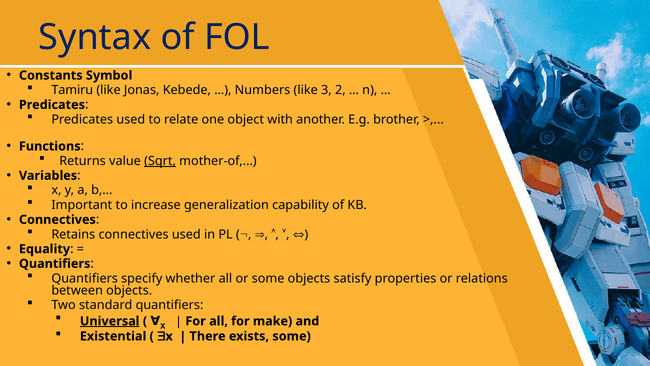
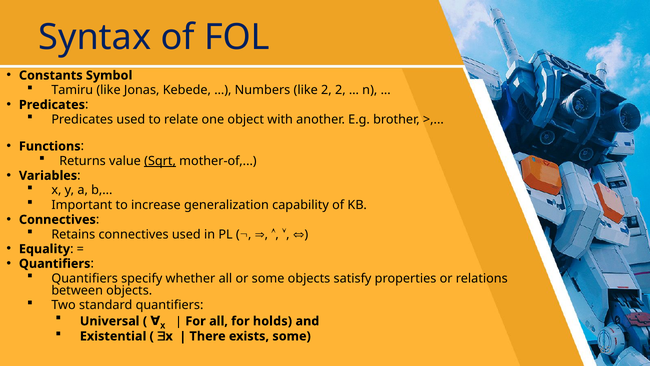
like 3: 3 -> 2 (326, 90)
Universal underline: present -> none (110, 321)
make: make -> holds (272, 321)
